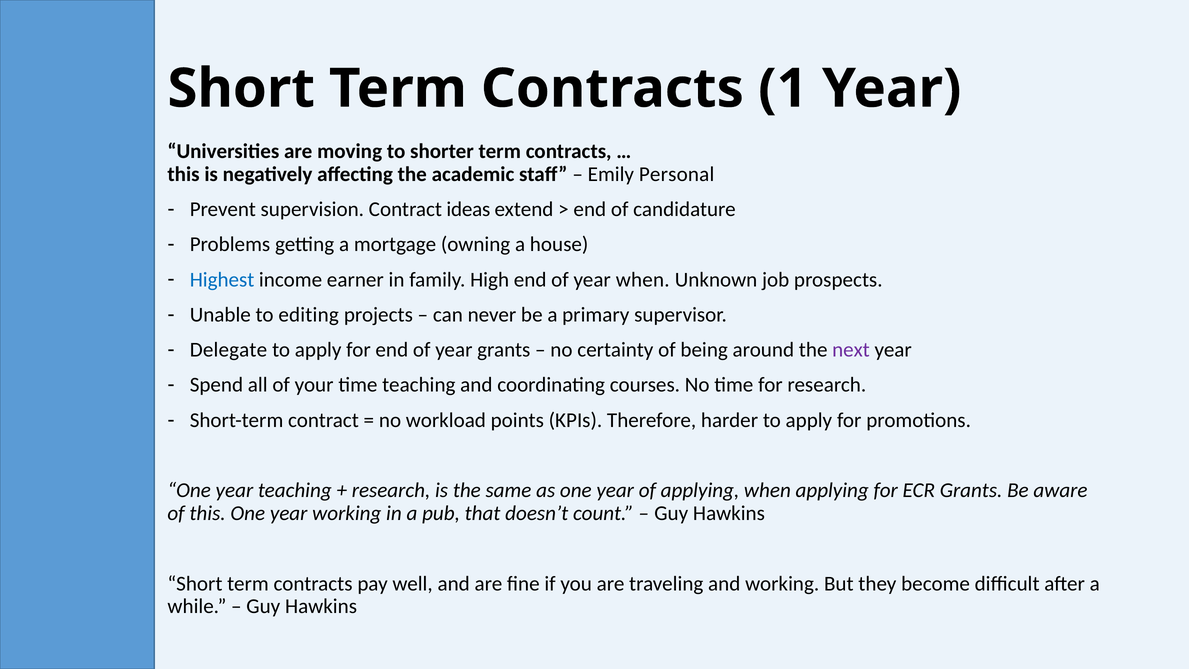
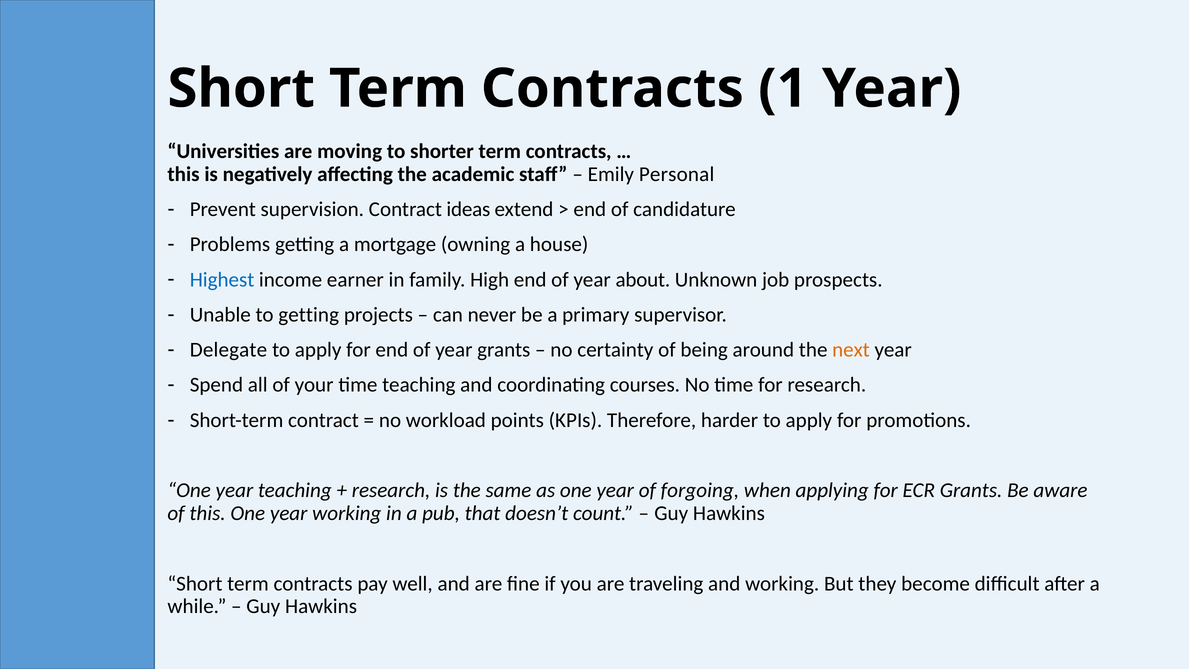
year when: when -> about (643, 279)
to editing: editing -> getting (309, 315)
next colour: purple -> orange (851, 350)
of applying: applying -> forgoing (700, 490)
